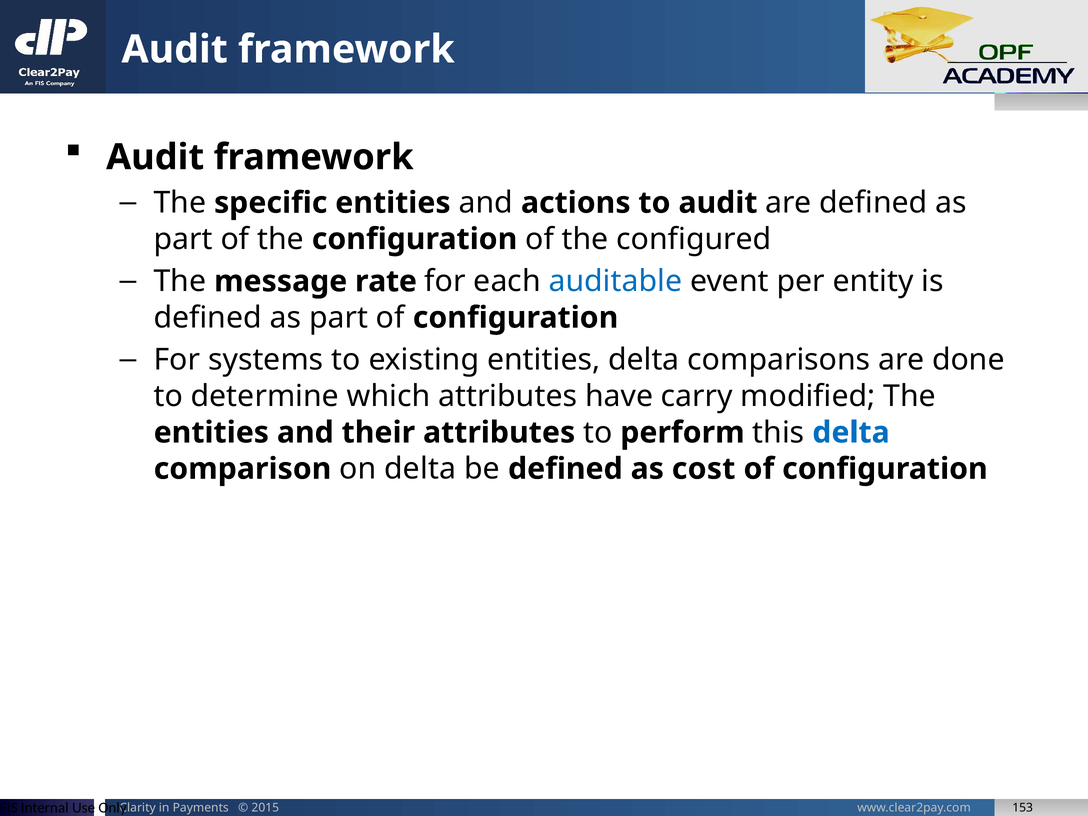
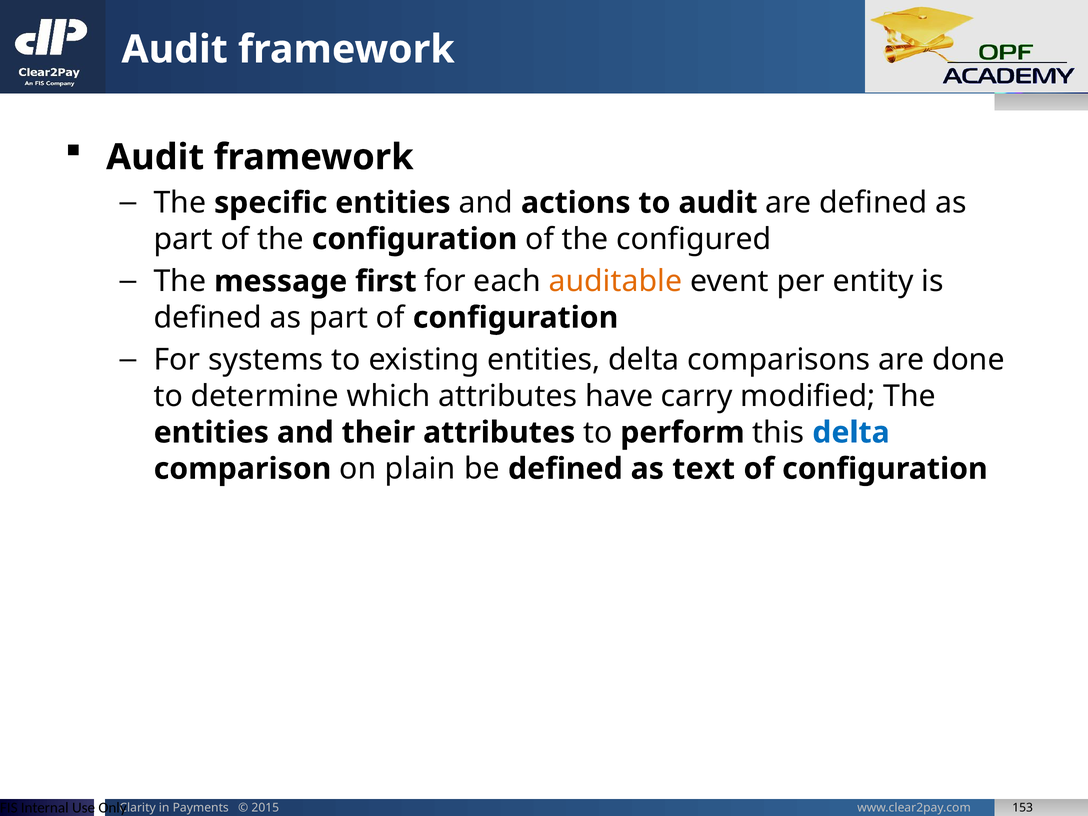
rate: rate -> first (386, 281)
auditable colour: blue -> orange (615, 281)
on delta: delta -> plain (420, 469)
cost: cost -> text (704, 469)
